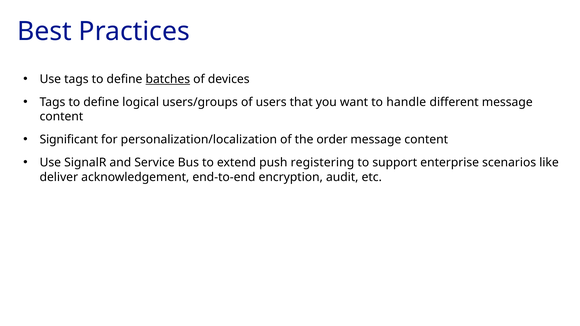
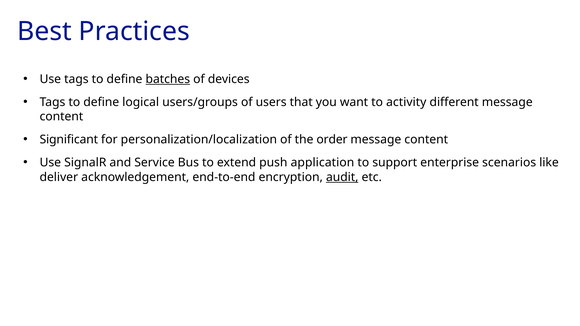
handle: handle -> activity (406, 102)
registering: registering -> application (322, 163)
audit underline: none -> present (342, 177)
